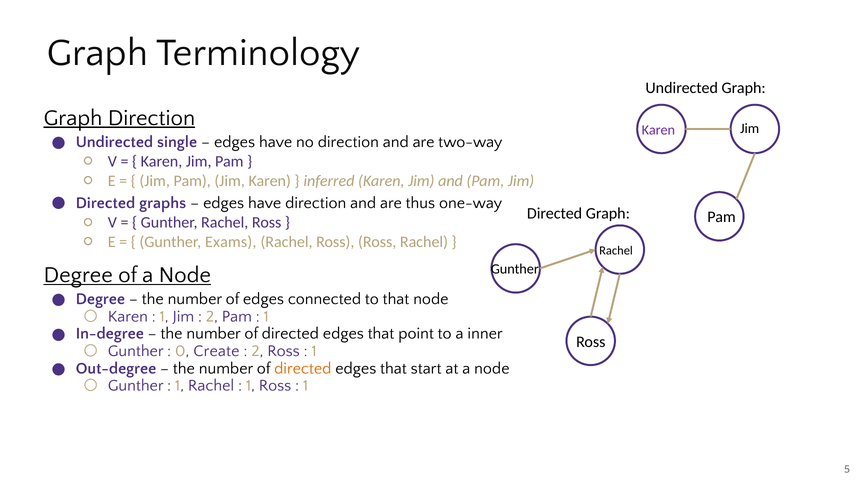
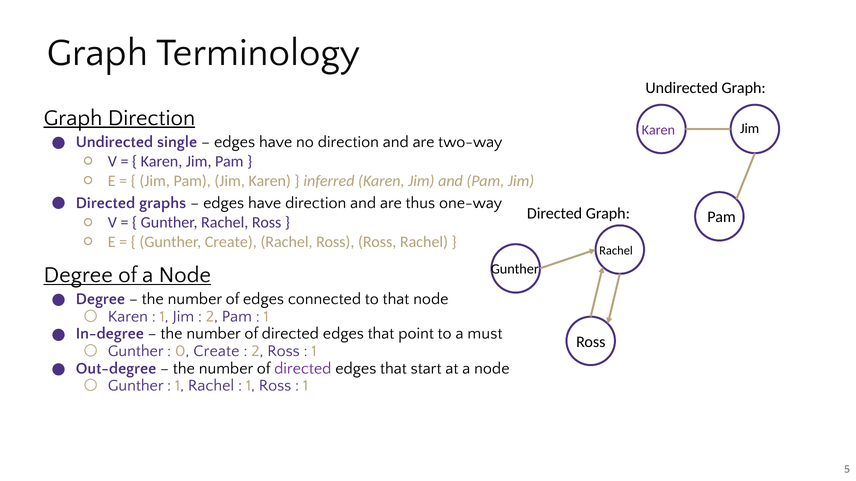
Gunther Exams: Exams -> Create (231, 242)
inner: inner -> must (485, 334)
directed colour: orange -> purple (303, 369)
